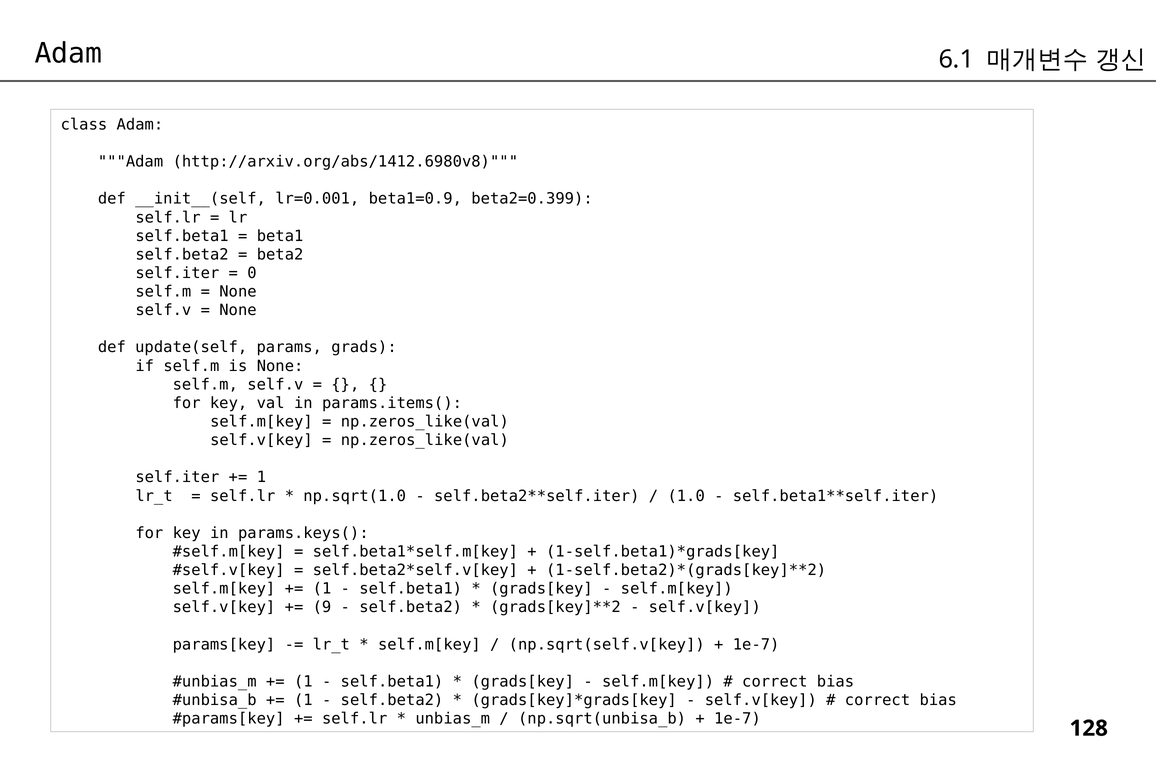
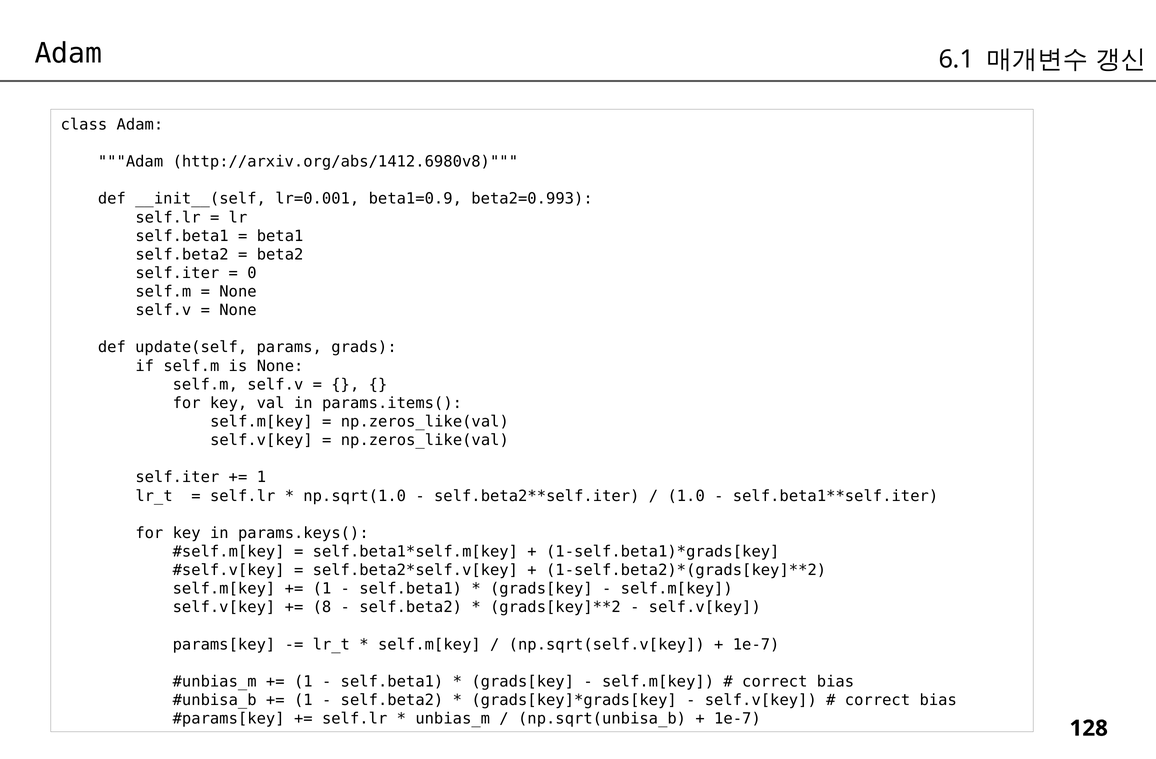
beta2=0.399: beta2=0.399 -> beta2=0.993 (532, 199)
9: 9 -> 8 (322, 608)
